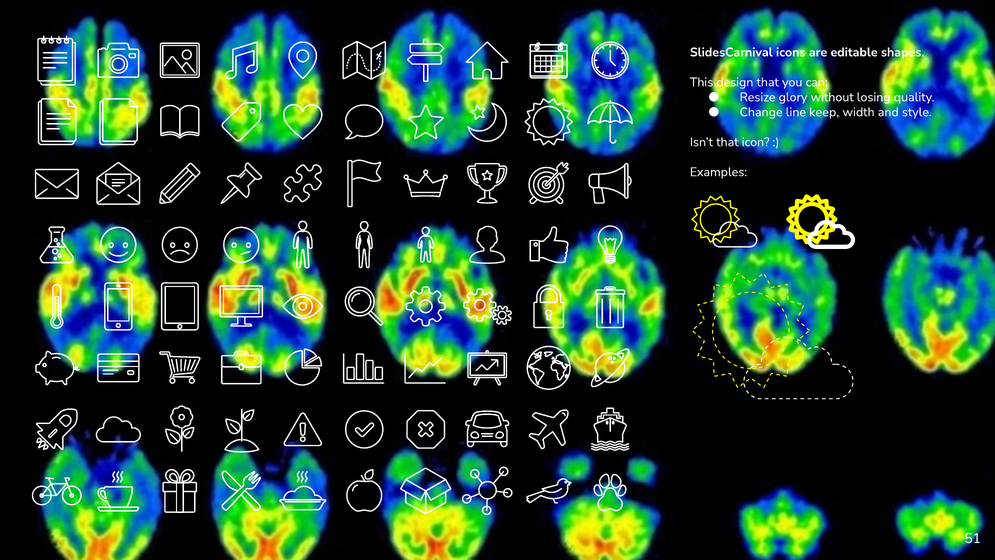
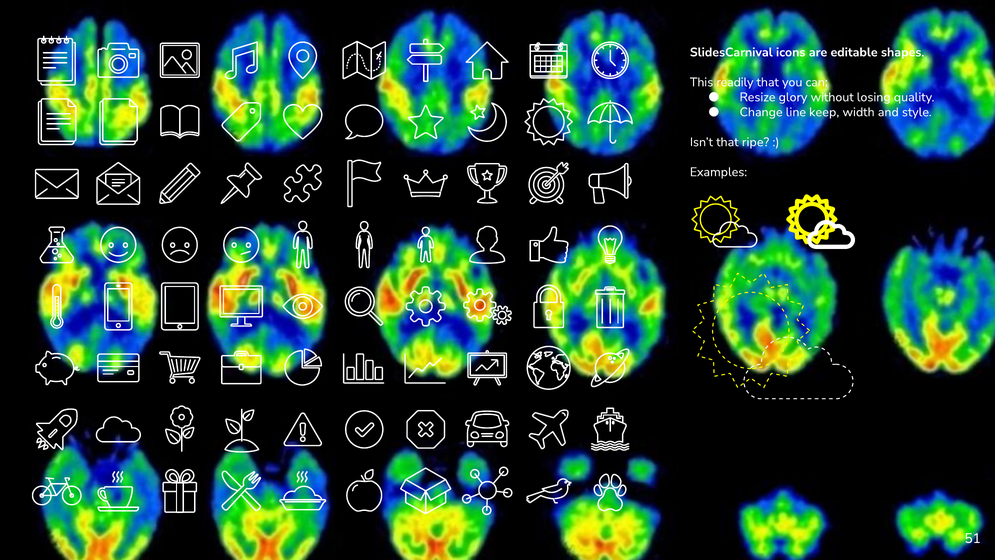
design: design -> readily (735, 82)
icon: icon -> ripe (756, 142)
